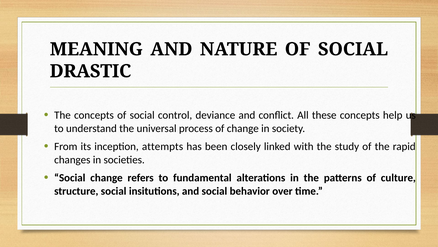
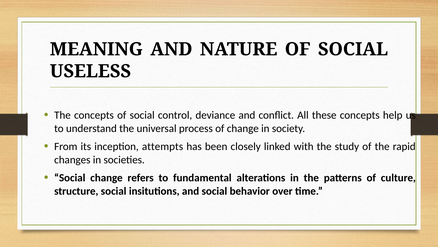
DRASTIC: DRASTIC -> USELESS (90, 71)
